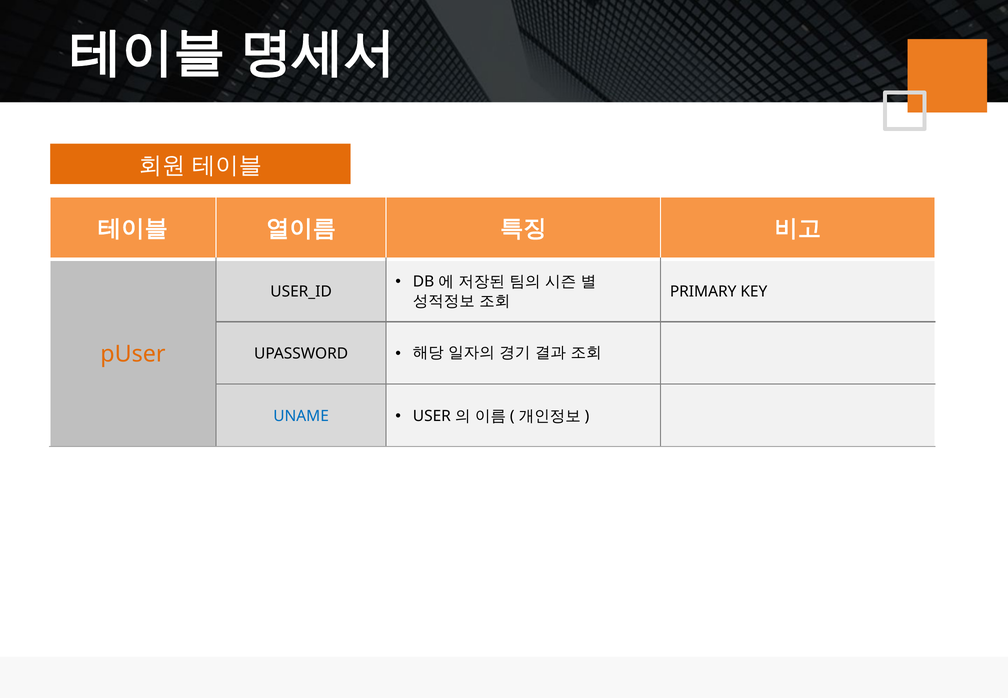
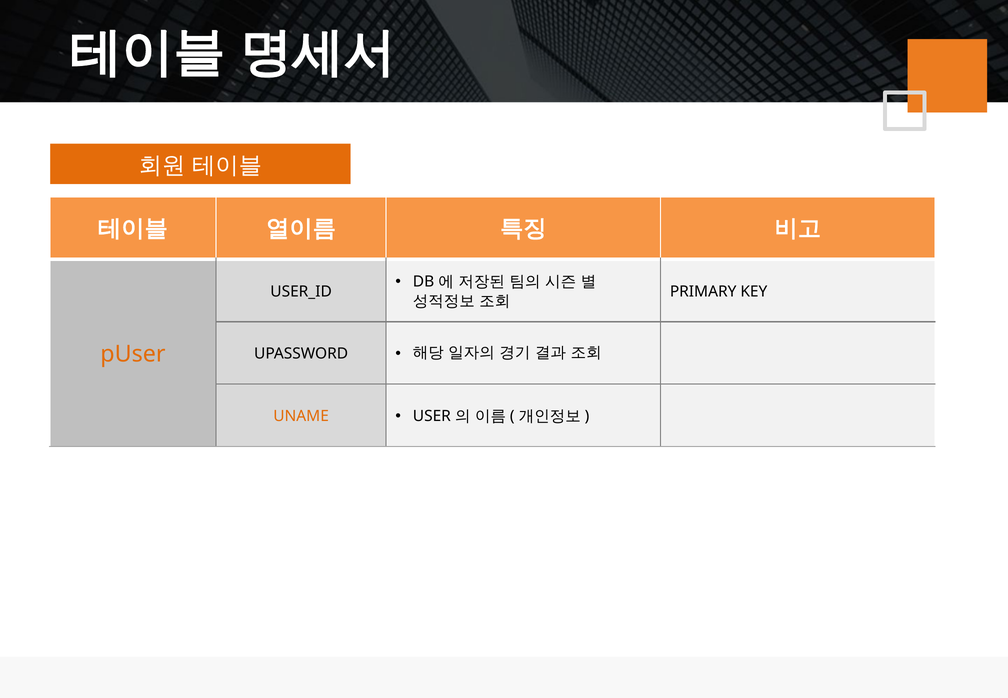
UNAME colour: blue -> orange (301, 416)
